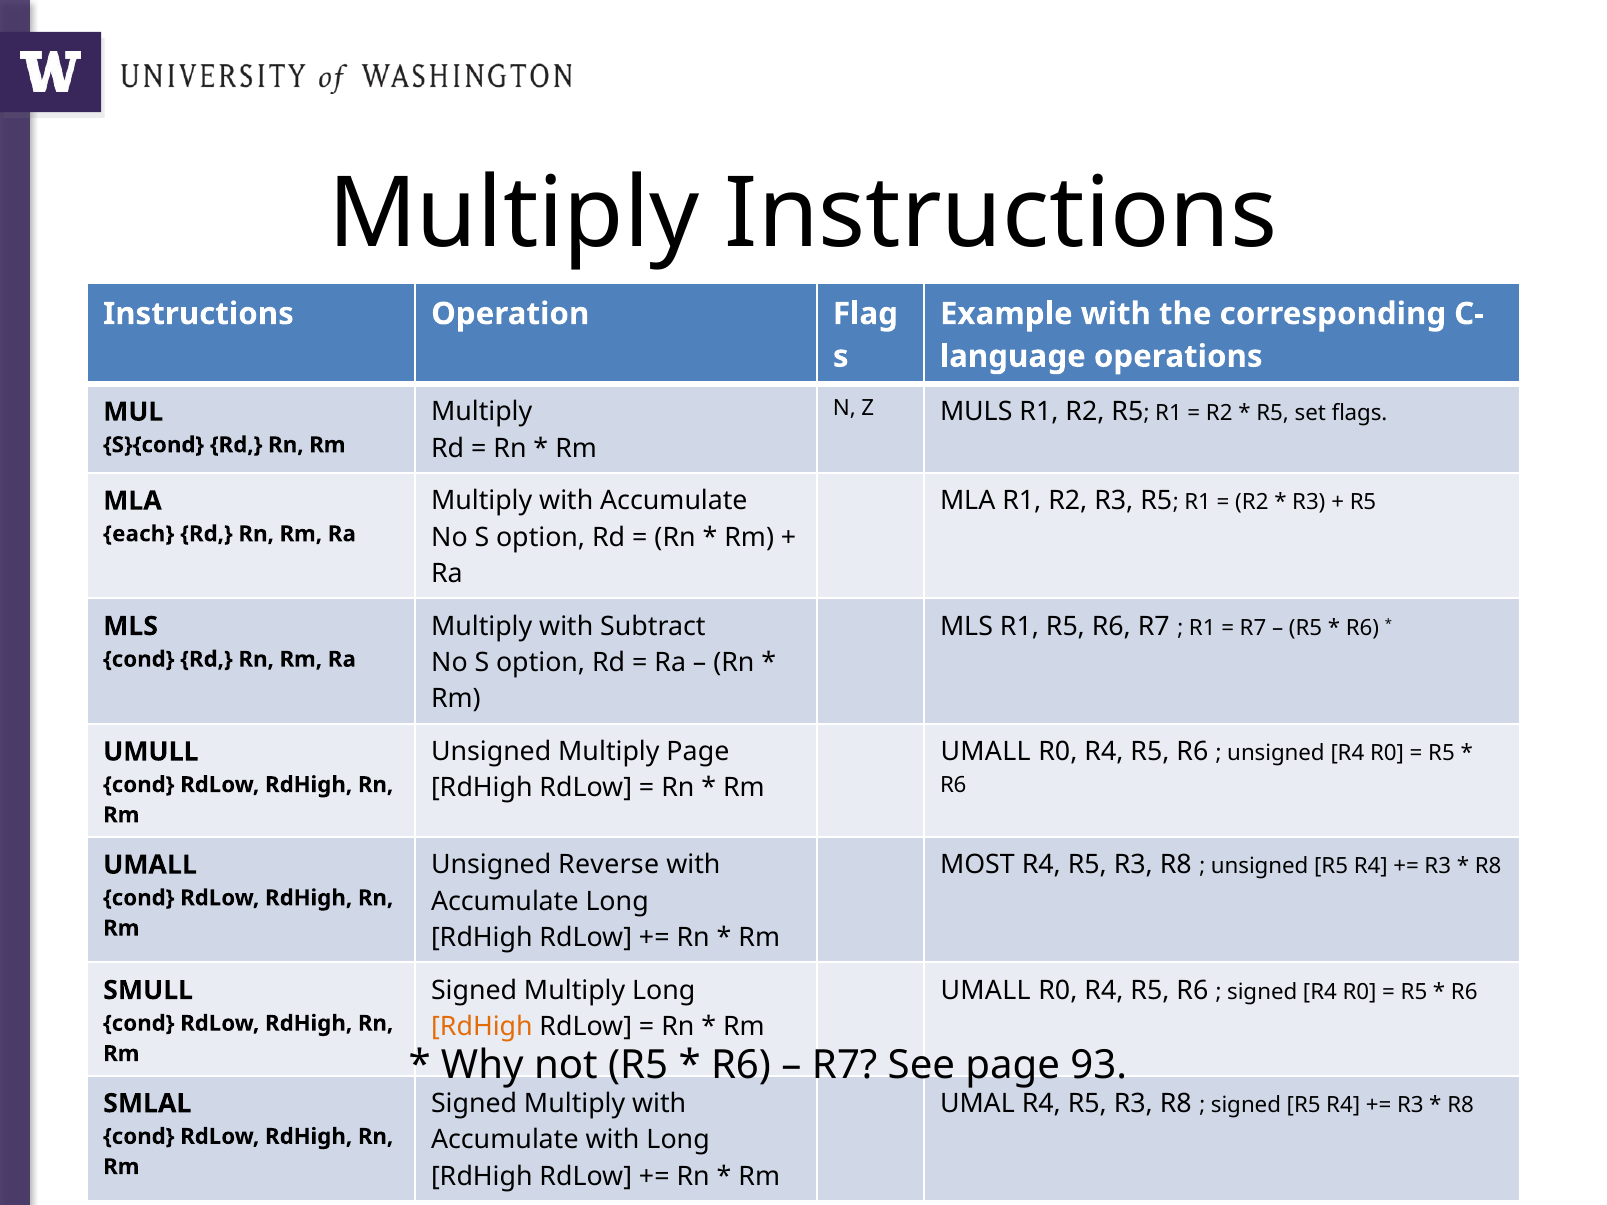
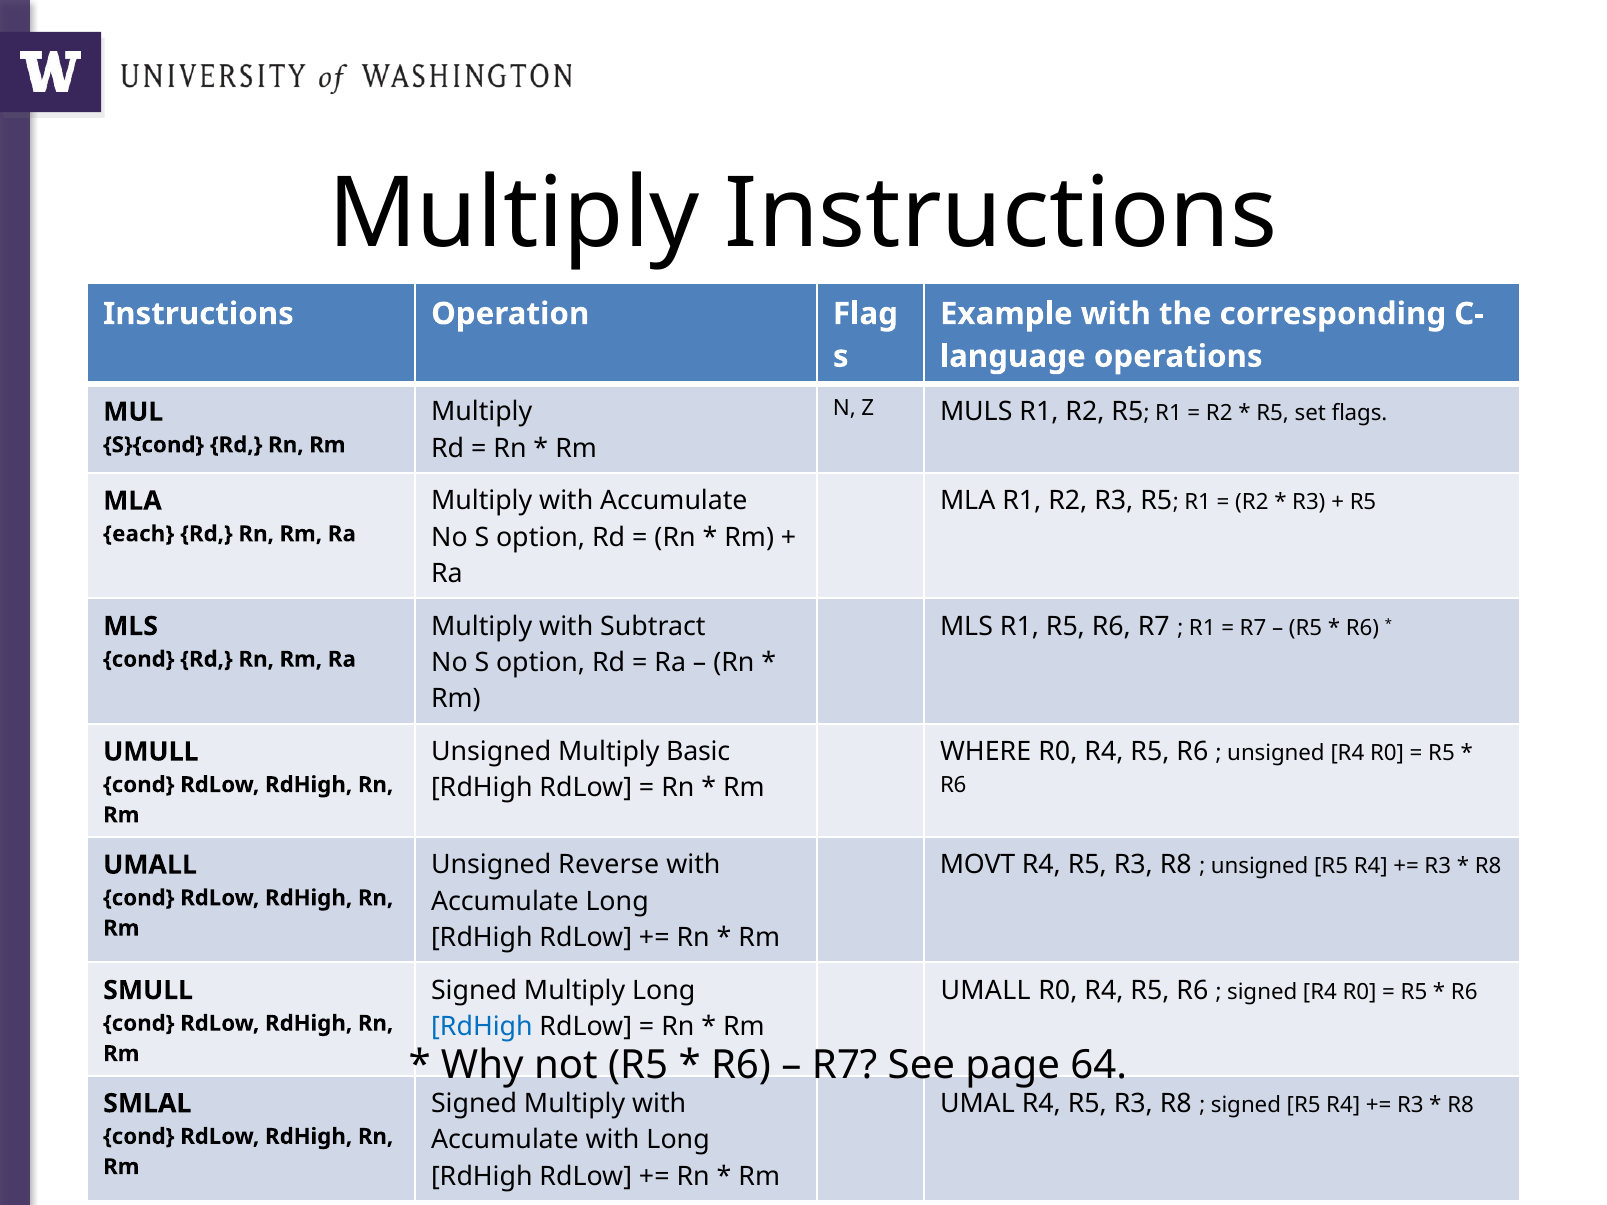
Multiply Page: Page -> Basic (698, 752)
UMALL: UMALL -> WHERE (986, 752)
MOST: MOST -> MOVT (978, 865)
RdHigh colour: orange -> blue (482, 1027)
93: 93 -> 64 (1099, 1066)
